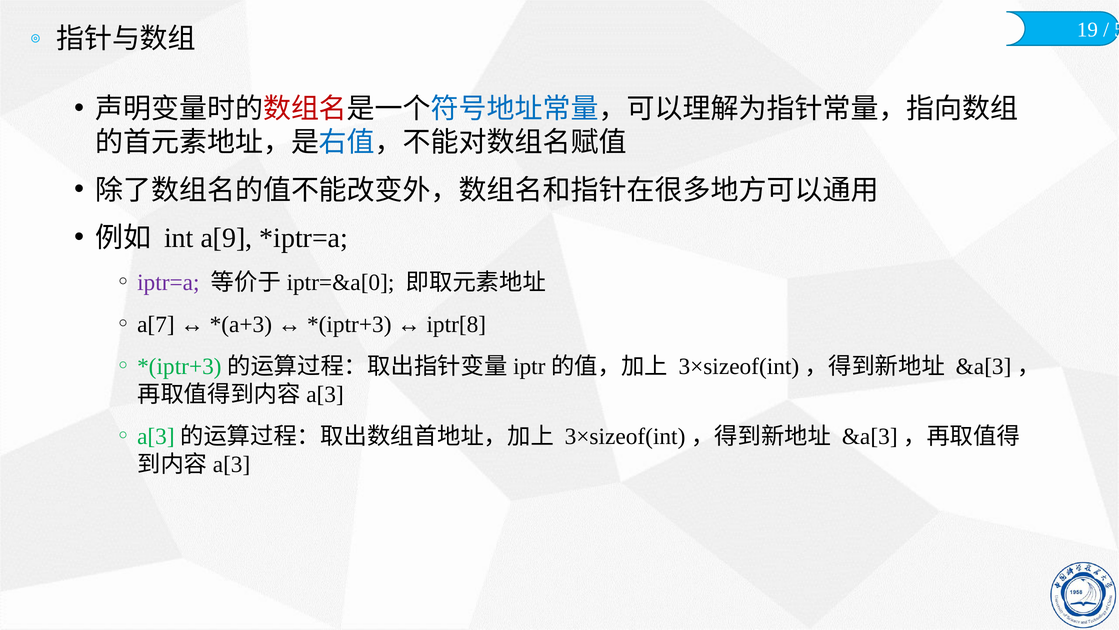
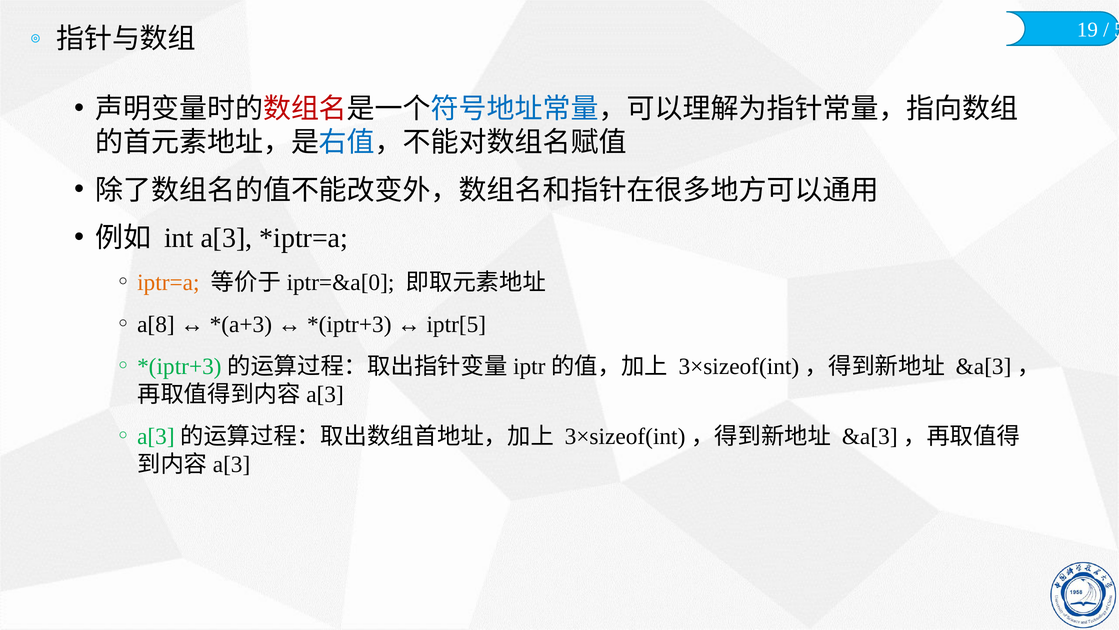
a[9: a[9 -> a[3 (226, 238)
iptr=a colour: purple -> orange (168, 282)
a[7: a[7 -> a[8 (156, 324)
iptr[8: iptr[8 -> iptr[5 (456, 324)
